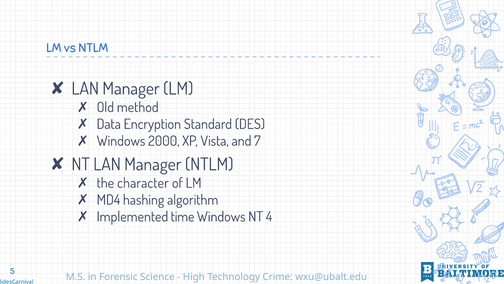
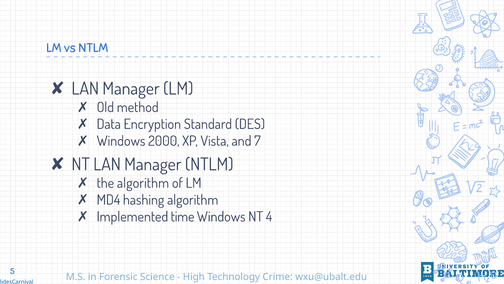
the character: character -> algorithm (143, 183)
